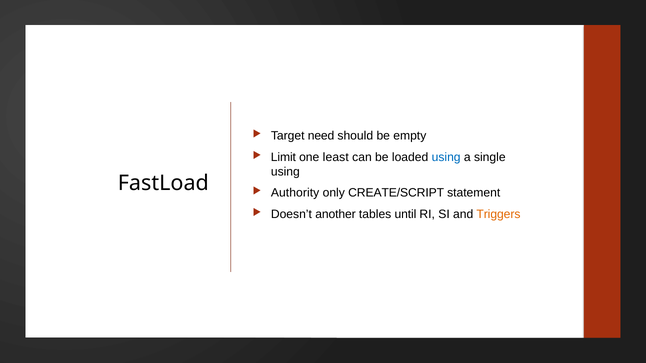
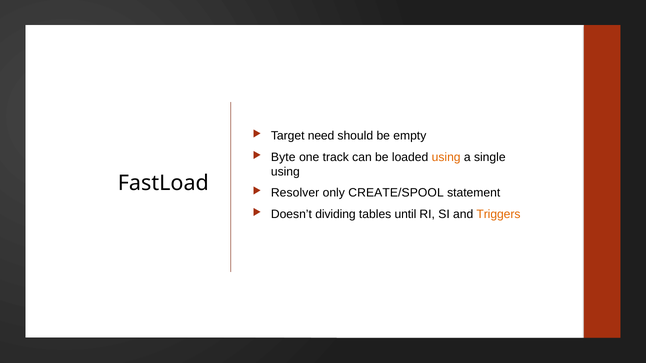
Limit: Limit -> Byte (283, 157)
least: least -> track (336, 157)
using colour: blue -> orange (446, 157)
Authority: Authority -> Resolver (295, 193)
CREATE/SCRIPT: CREATE/SCRIPT -> CREATE/SPOOL (396, 193)
another: another -> dividing (335, 214)
